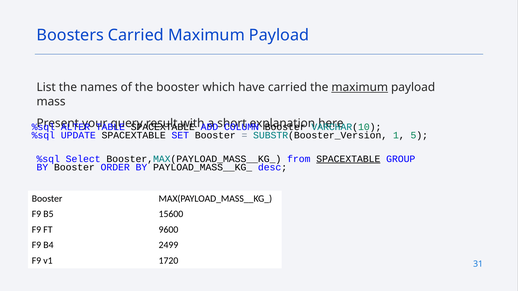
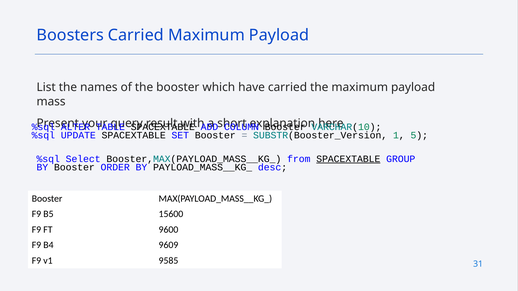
maximum underline: present -> none (360, 87)
2499: 2499 -> 9609 (168, 245)
1720: 1720 -> 9585 (168, 261)
